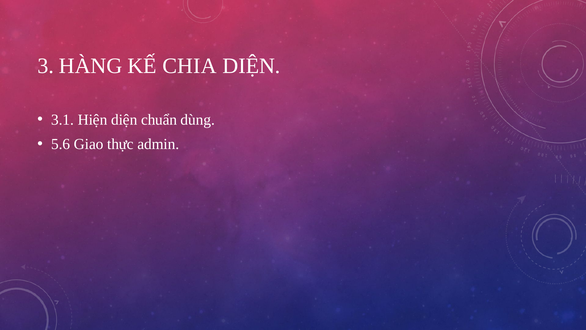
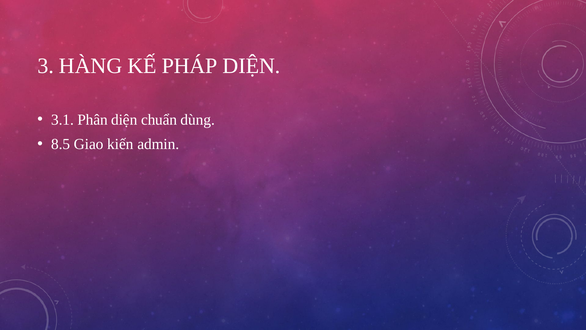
CHIA: CHIA -> PHÁP (190, 66)
Hiện: Hiện -> Phân (93, 120)
5.6: 5.6 -> 8.5 (61, 144)
thực: thực -> kiến (120, 144)
